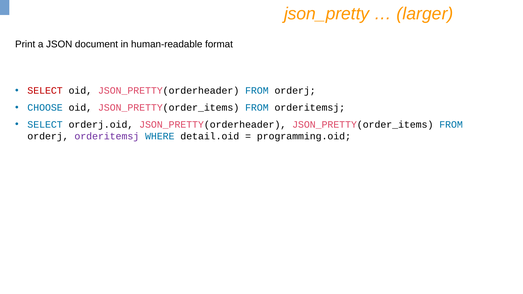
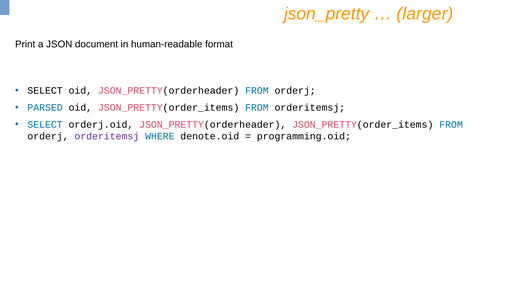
SELECT colour: red -> black (45, 91)
CHOOSE: CHOOSE -> PARSED (45, 108)
detail.oid: detail.oid -> denote.oid (210, 136)
